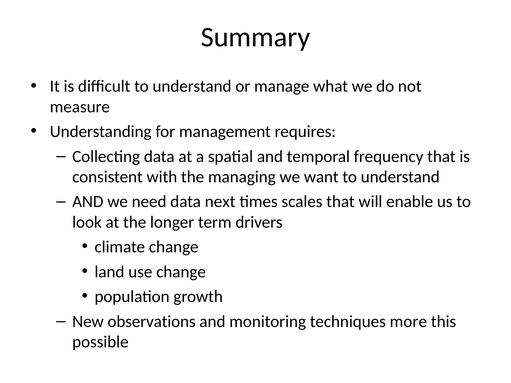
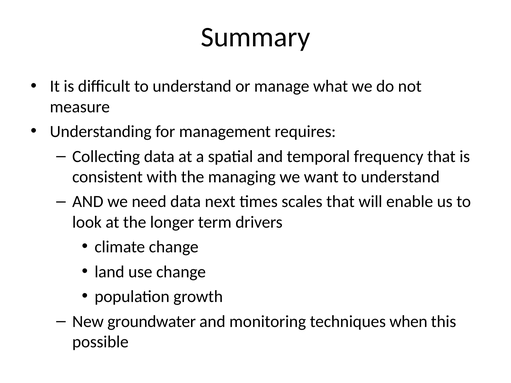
observations: observations -> groundwater (152, 322)
more: more -> when (408, 322)
